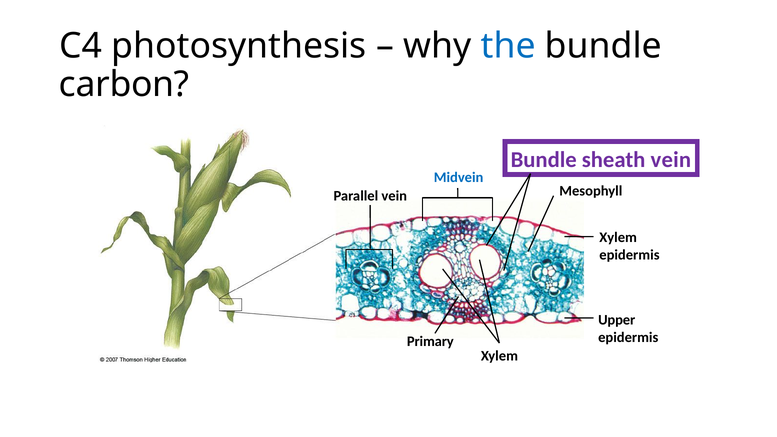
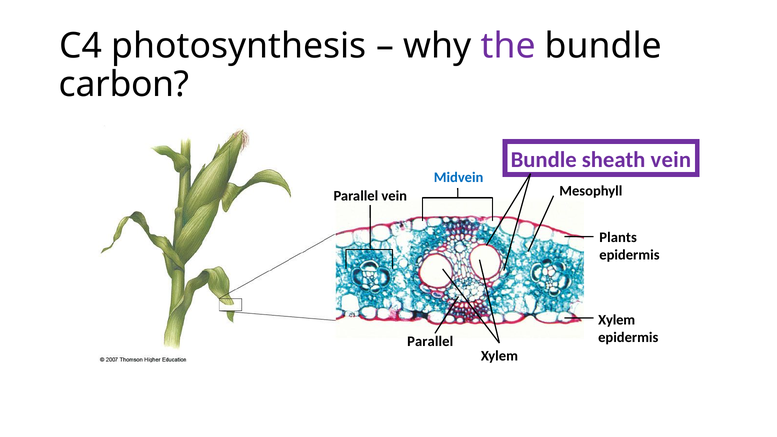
the colour: blue -> purple (508, 46)
Xylem: Xylem -> Plants (618, 238)
Upper: Upper -> Xylem (617, 320)
Primary: Primary -> Parallel (430, 342)
